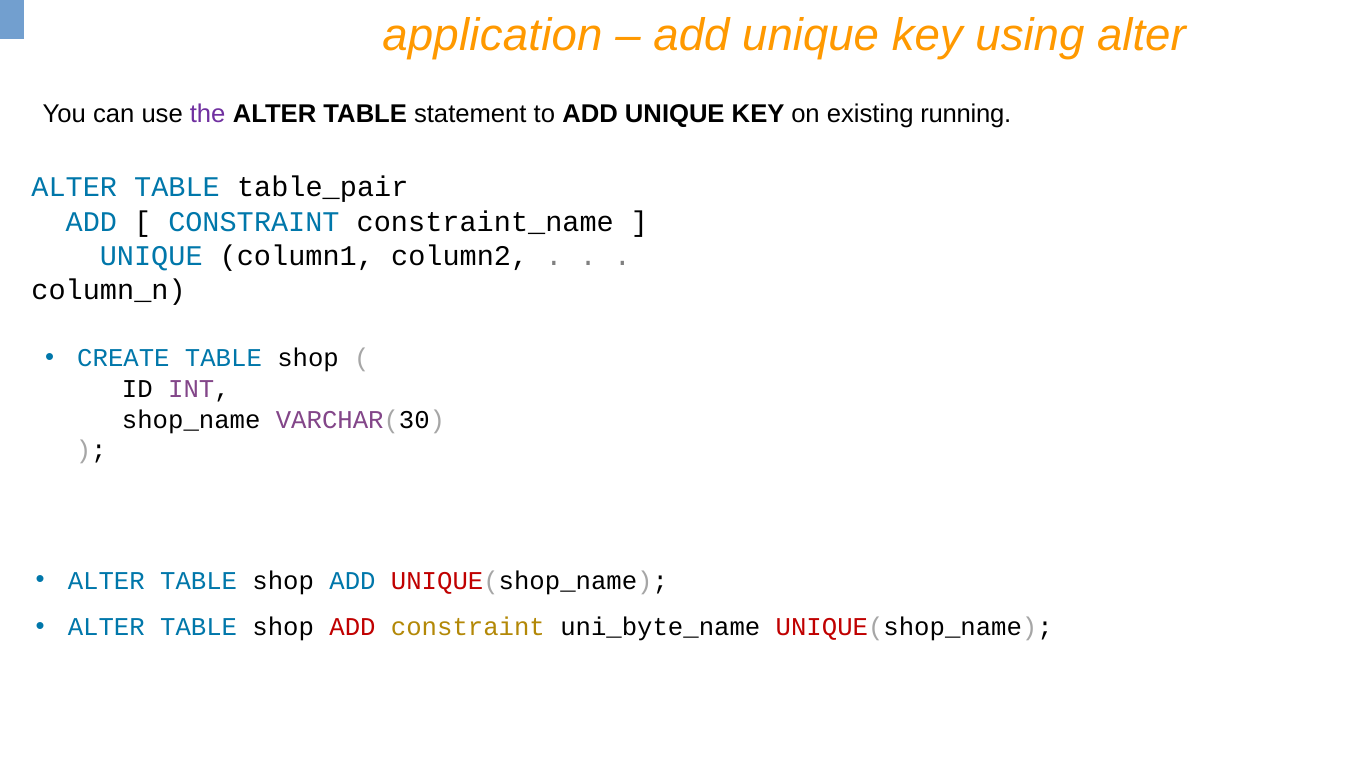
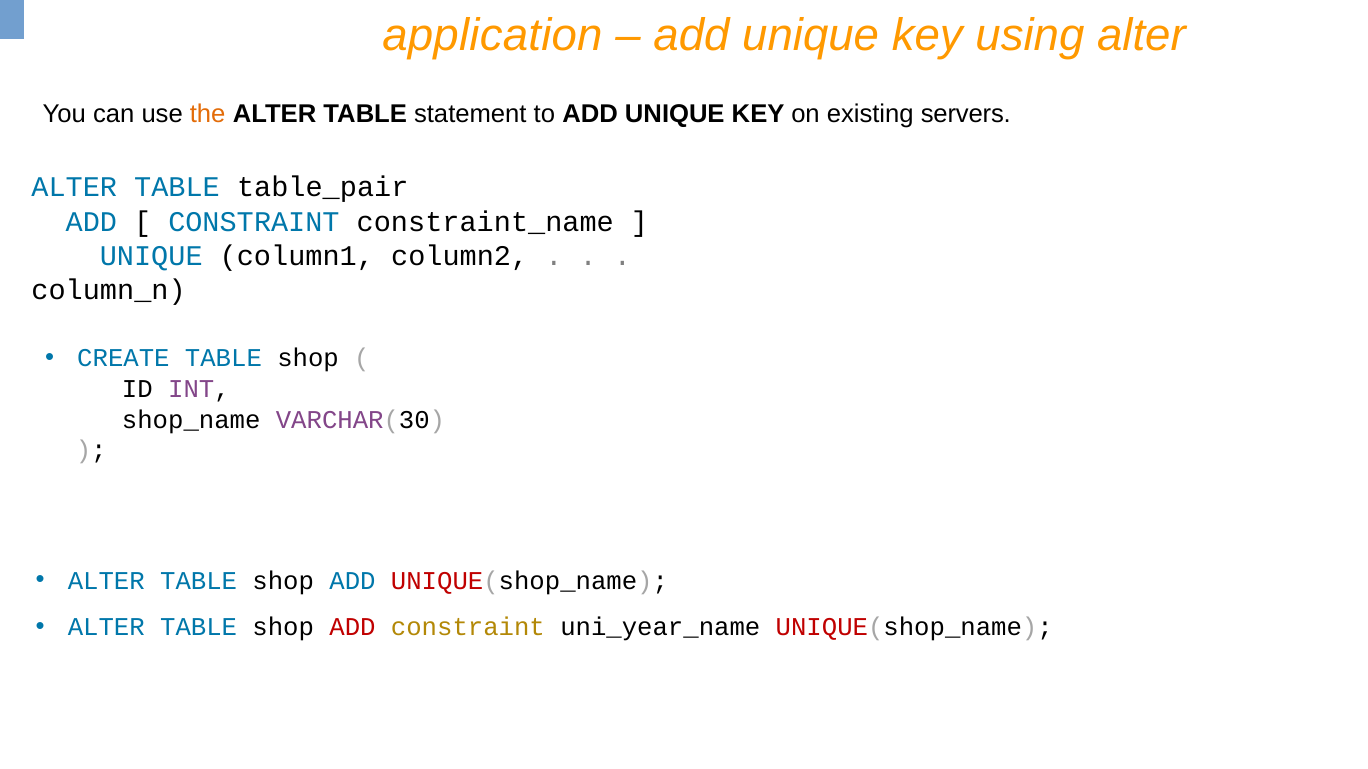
the colour: purple -> orange (208, 114)
running: running -> servers (966, 114)
uni_byte_name: uni_byte_name -> uni_year_name (660, 627)
